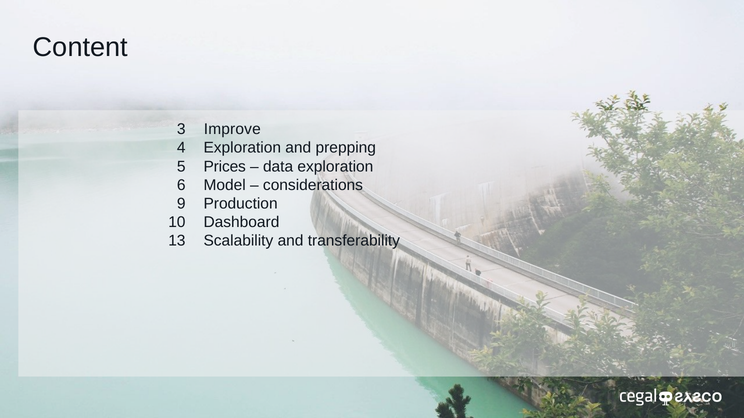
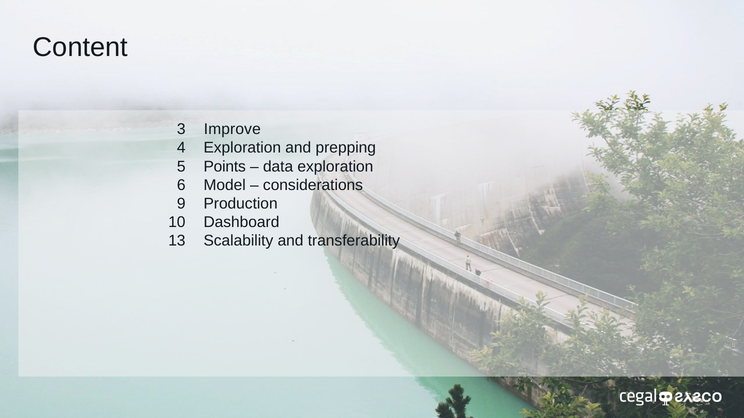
Prices: Prices -> Points (225, 167)
